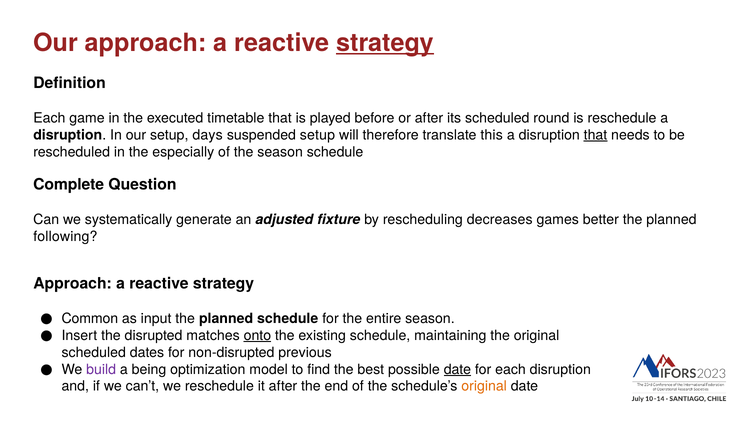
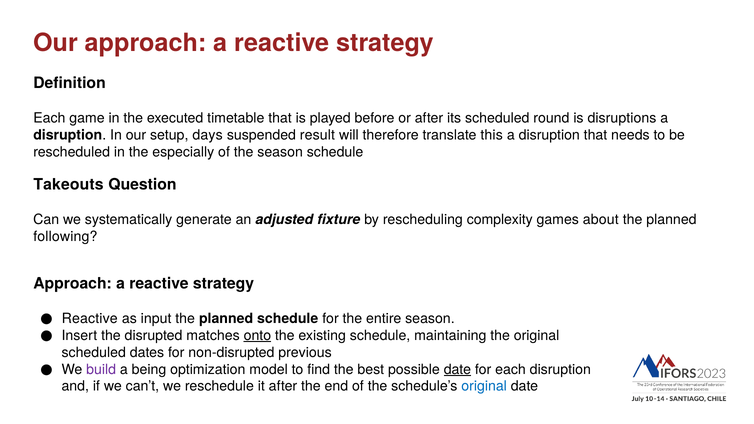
strategy underline: present -> none (385, 43)
is reschedule: reschedule -> disruptions (622, 118)
suspended setup: setup -> result (317, 135)
that underline: present -> none (596, 135)
Complete: Complete -> Takeouts (69, 185)
decreases: decreases -> complexity (500, 220)
better: better -> about (601, 220)
Common: Common -> Reactive (90, 319)
original colour: orange -> blue (484, 386)
